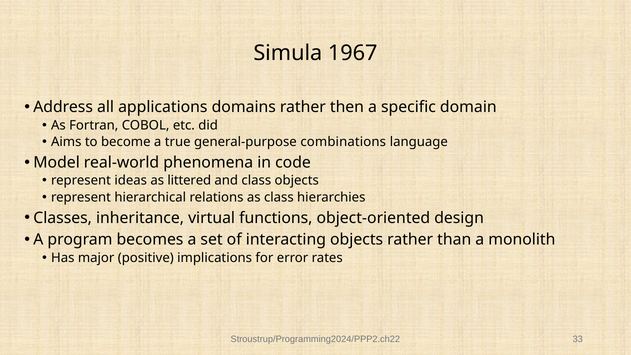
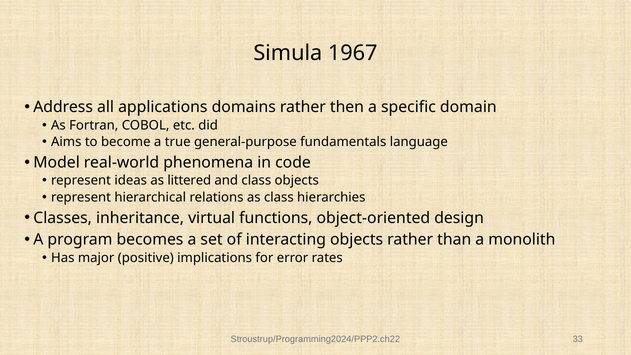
combinations: combinations -> fundamentals (343, 142)
